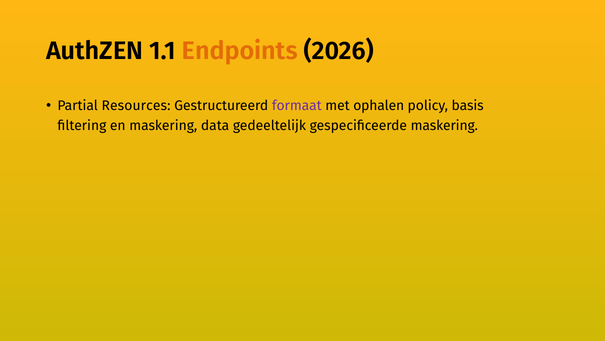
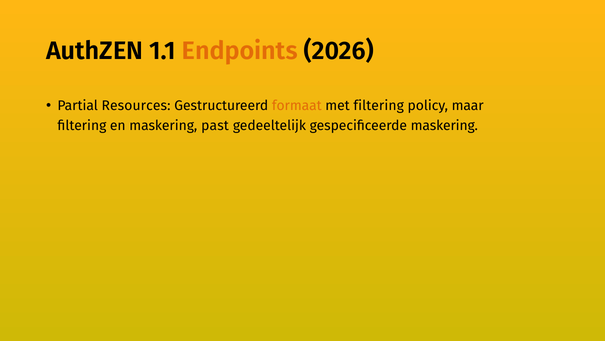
formaat colour: purple -> orange (297, 105)
met ophalen: ophalen -> filtering (379, 105)
basis: basis -> maar (468, 105)
data: data -> past (215, 125)
